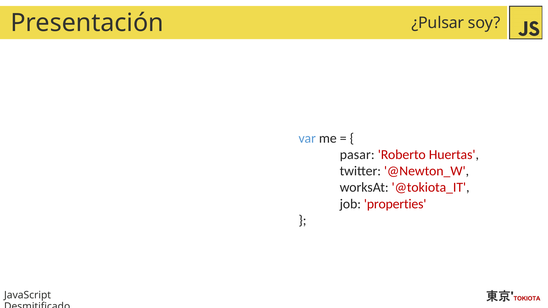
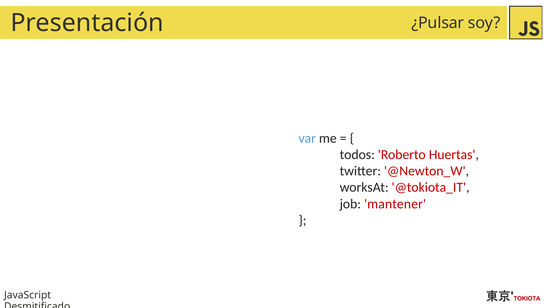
pasar: pasar -> todos (357, 155)
properties: properties -> mantener (395, 204)
